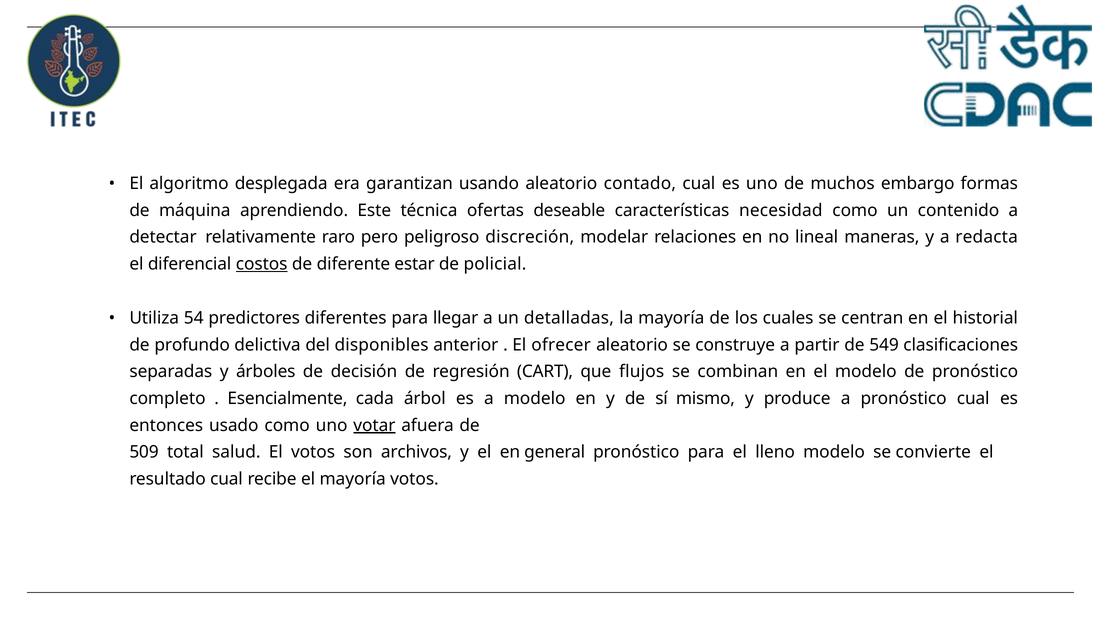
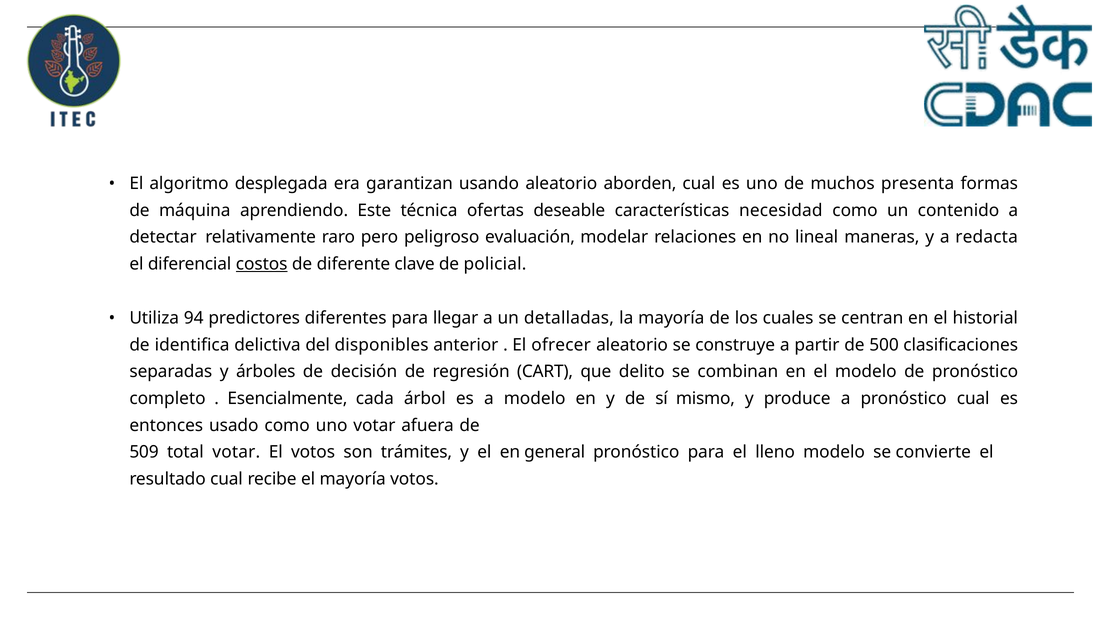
contado: contado -> aborden (640, 183)
embargo: embargo -> presenta (918, 183)
discreción: discreción -> evaluación (530, 237)
estar: estar -> clave (415, 264)
54: 54 -> 94 (194, 318)
profundo: profundo -> identifica (192, 344)
549: 549 -> 500 (884, 344)
flujos: flujos -> delito (642, 371)
votar underline: present -> none (374, 425)
total salud: salud -> votar (236, 452)
archivos: archivos -> trámites (416, 452)
